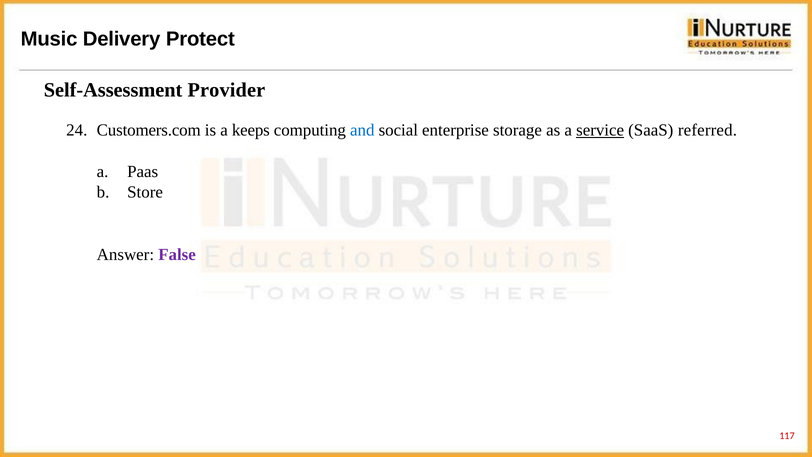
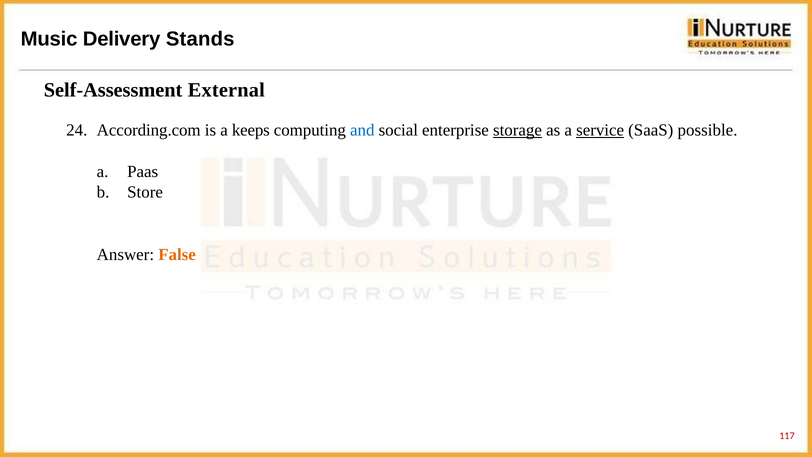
Protect: Protect -> Stands (200, 39)
Provider: Provider -> External (226, 90)
Customers.com: Customers.com -> According.com (149, 130)
storage underline: none -> present (518, 130)
referred: referred -> possible (708, 130)
False colour: purple -> orange (177, 255)
